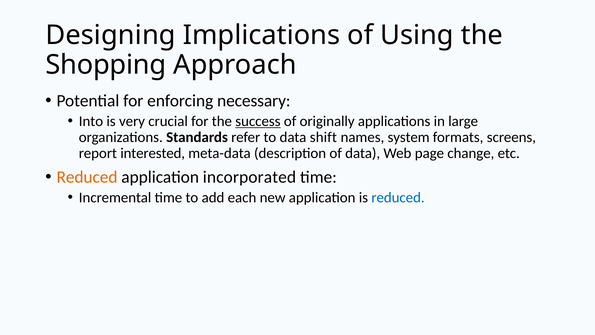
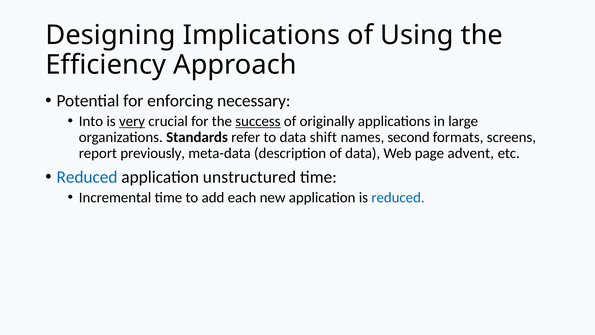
Shopping: Shopping -> Efficiency (106, 65)
very underline: none -> present (132, 121)
system: system -> second (409, 137)
interested: interested -> previously (153, 153)
change: change -> advent (471, 153)
Reduced colour: orange -> blue (87, 177)
incorporated: incorporated -> unstructured (249, 177)
